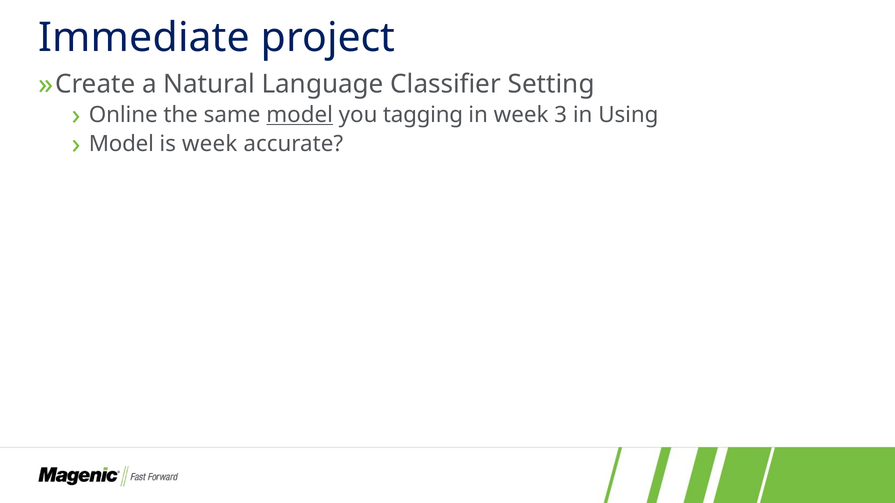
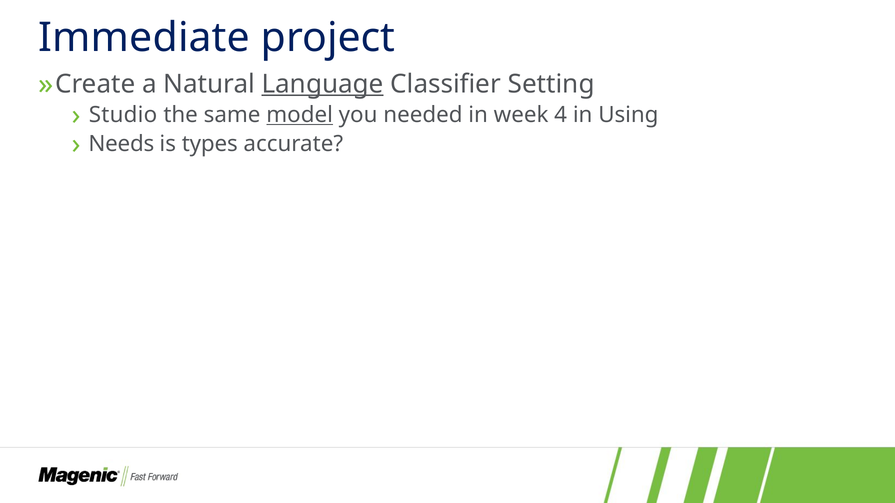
Language underline: none -> present (323, 84)
Online: Online -> Studio (123, 115)
tagging: tagging -> needed (423, 115)
3: 3 -> 4 (561, 115)
Model: Model -> Needs (121, 144)
is week: week -> types (210, 144)
